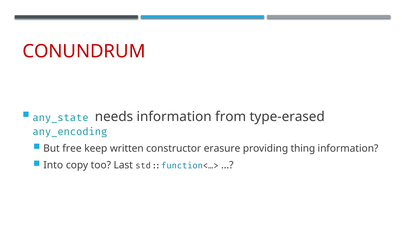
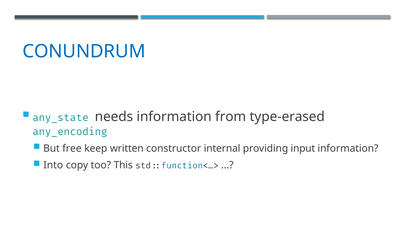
CONUNDRUM colour: red -> blue (84, 51)
erasure: erasure -> internal (222, 148)
thing: thing -> input (303, 148)
Last: Last -> This (123, 165)
